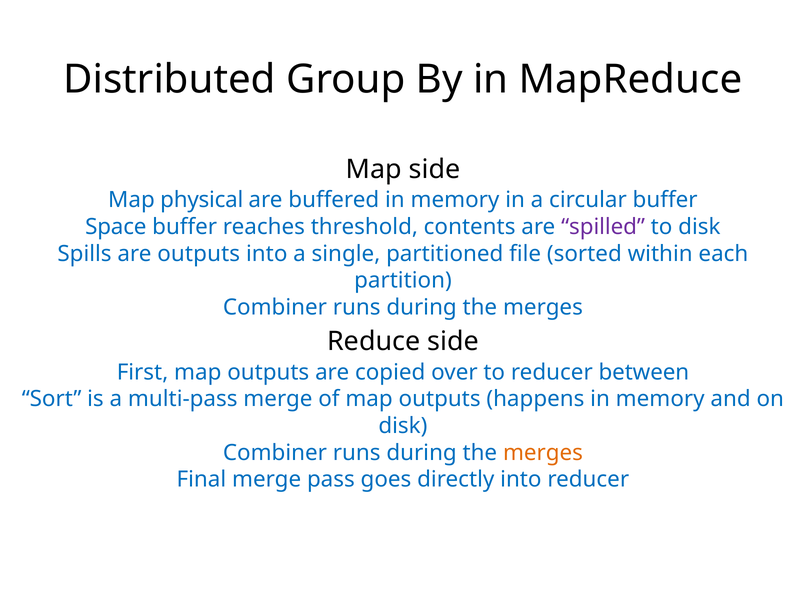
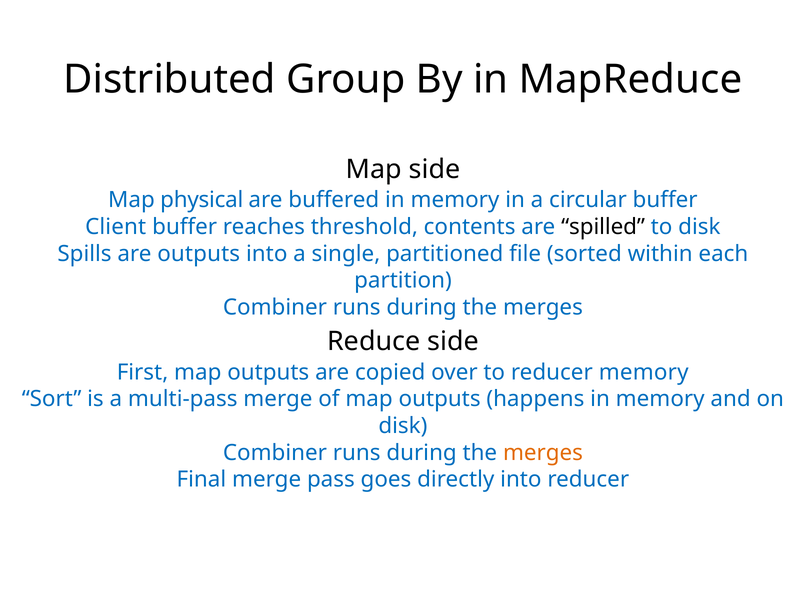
Space: Space -> Client (116, 227)
spilled colour: purple -> black (603, 227)
reducer between: between -> memory (644, 372)
